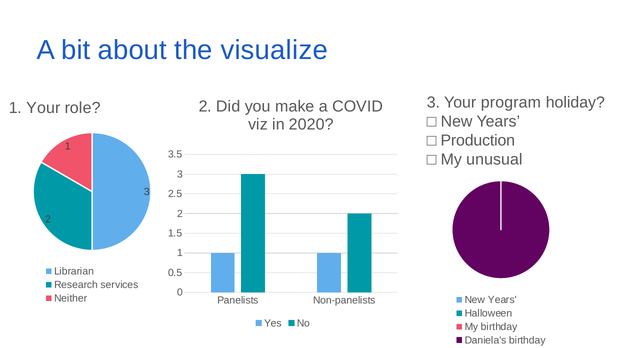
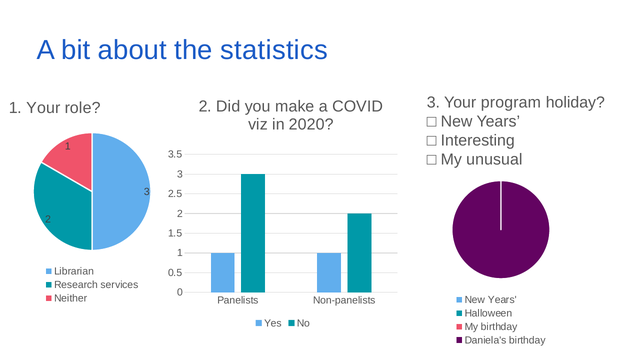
visualize: visualize -> statistics (274, 50)
Production: Production -> Interesting (478, 140)
